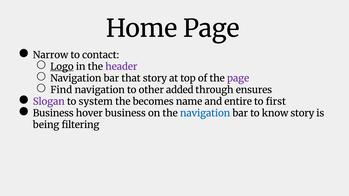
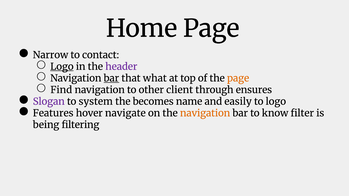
bar underline: none -> present (111, 78)
that story: story -> what (155, 78)
page colour: purple -> orange (238, 78)
added: added -> client (180, 90)
entire: entire -> easily (238, 102)
to first: first -> logo (276, 102)
Business: Business -> Features (53, 113)
hover business: business -> navigate (125, 113)
navigation colour: blue -> orange (205, 113)
know story: story -> filter (302, 113)
